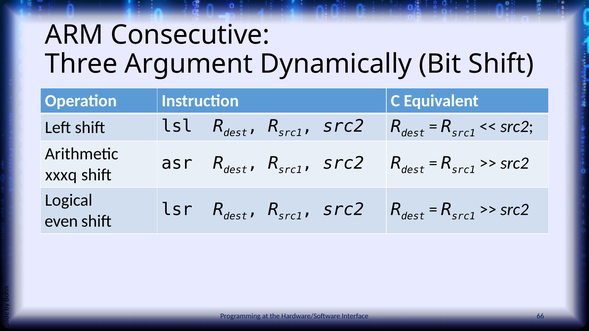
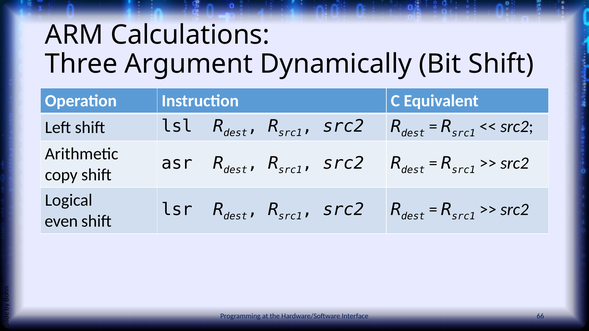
Consecutive: Consecutive -> Calculations (190, 35)
xxxq: xxxq -> copy (61, 175)
